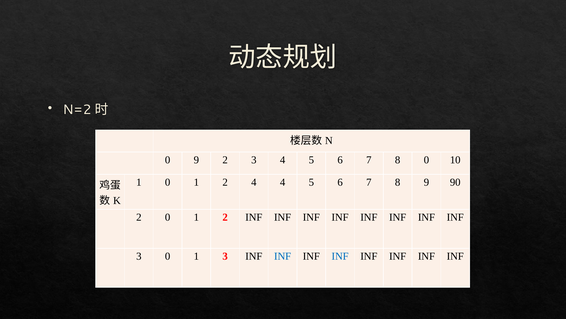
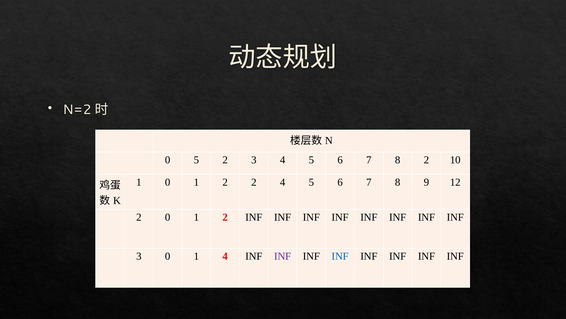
0 9: 9 -> 5 (196, 160)
8 0: 0 -> 2 (426, 160)
2 4: 4 -> 2 (254, 182)
90: 90 -> 12 (455, 182)
1 3: 3 -> 4 (225, 256)
INF colour: blue -> purple (283, 256)
